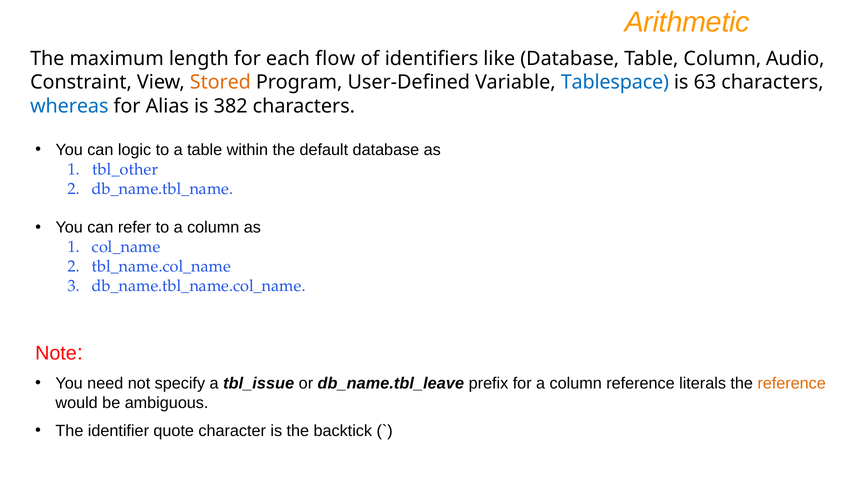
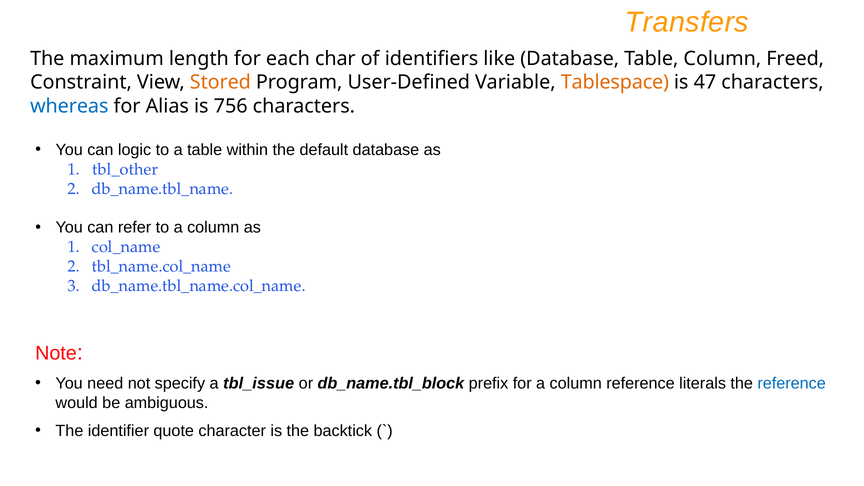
Arithmetic: Arithmetic -> Transfers (687, 22)
flow: flow -> char (335, 59)
Audio: Audio -> Freed (795, 59)
Tablespace colour: blue -> orange (615, 82)
63: 63 -> 47 (705, 82)
382: 382 -> 756 (231, 106)
db_name.tbl_leave: db_name.tbl_leave -> db_name.tbl_block (391, 383)
reference colour: orange -> blue (792, 383)
